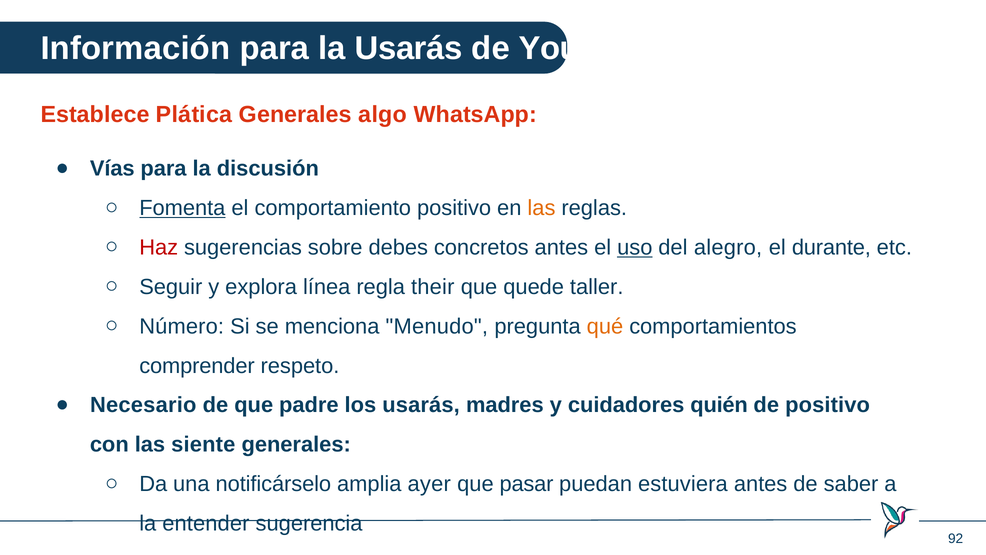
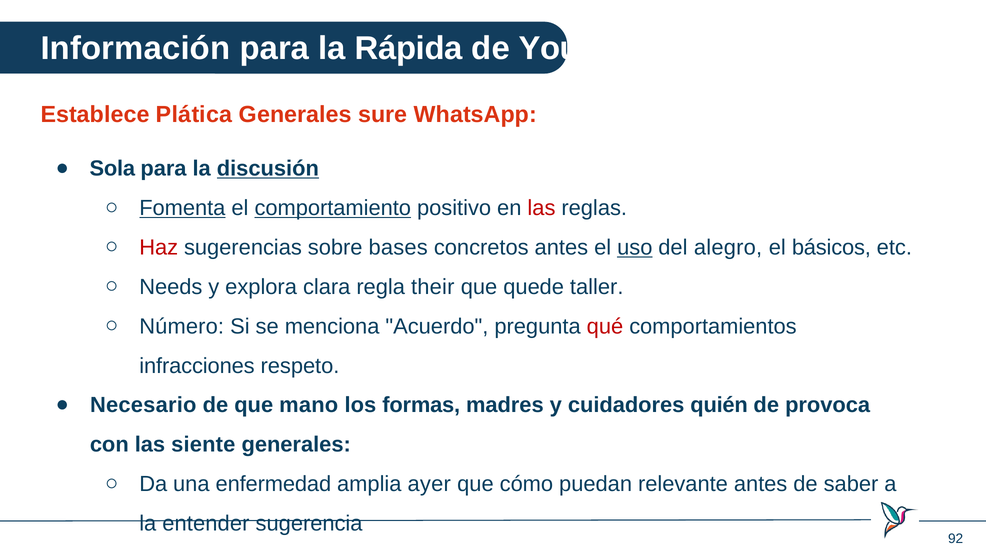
la Usarás: Usarás -> Rápida (409, 48)
algo: algo -> sure (383, 115)
Vías: Vías -> Sola (112, 169)
discusión underline: none -> present (268, 169)
comportamiento underline: none -> present (333, 208)
las colour: orange -> red (541, 208)
debes: debes -> bases (398, 247)
durante: durante -> básicos (831, 247)
Seguir: Seguir -> Needs (171, 287)
línea: línea -> clara (327, 287)
Menudo: Menudo -> Acuerdo (437, 326)
qué colour: orange -> red (605, 326)
comprender: comprender -> infracciones (197, 366)
padre: padre -> mano (309, 405)
los usarás: usarás -> formas (421, 405)
de positivo: positivo -> provoca (828, 405)
notificárselo: notificárselo -> enfermedad (273, 484)
pasar: pasar -> cómo (526, 484)
estuviera: estuviera -> relevante (683, 484)
